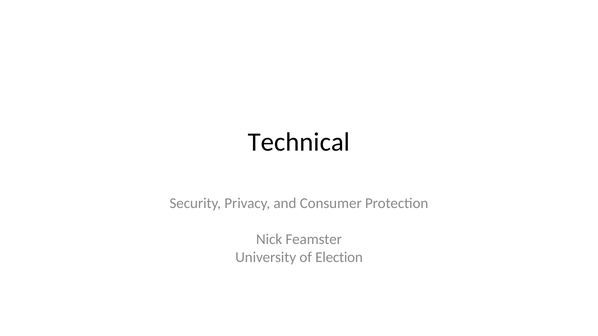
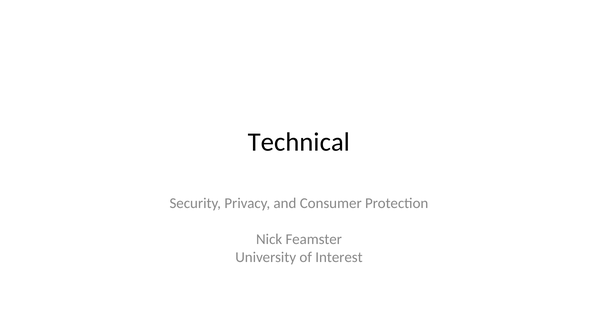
Election: Election -> Interest (339, 257)
